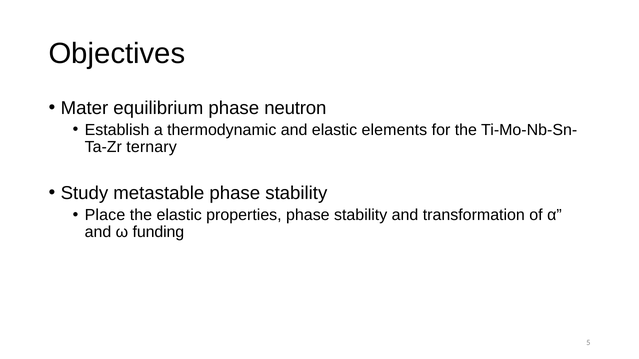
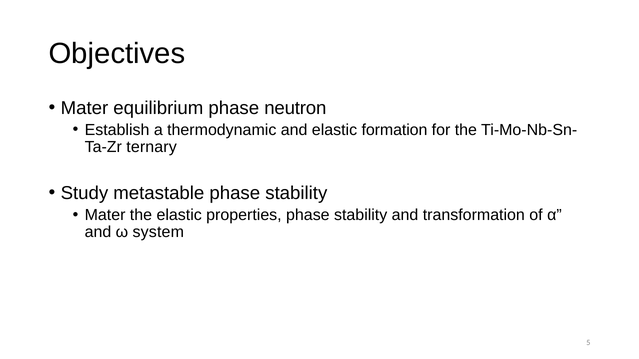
elements: elements -> formation (394, 130)
Place: Place -> Mater (105, 215)
funding: funding -> system (158, 232)
